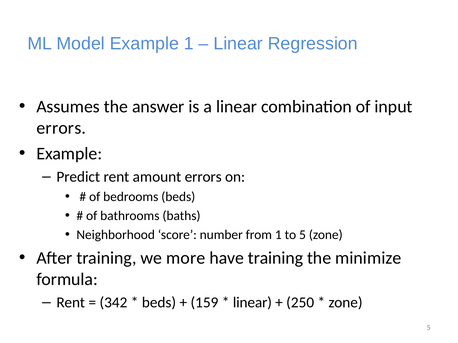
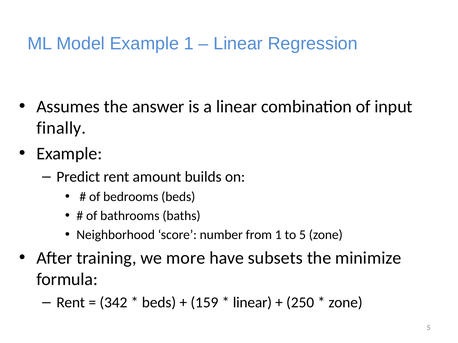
errors: errors -> finally (61, 128)
amount errors: errors -> builds (203, 177)
have training: training -> subsets (275, 258)
